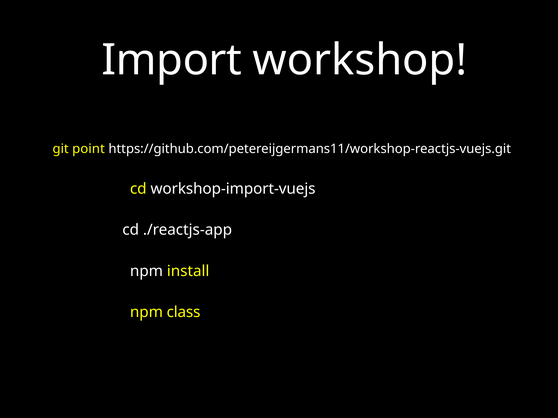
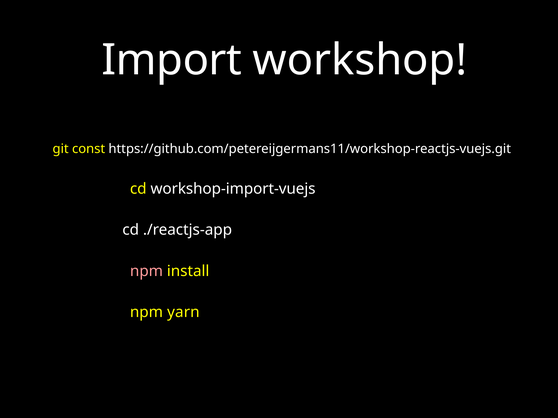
point: point -> const (89, 149)
npm colour: white -> pink (146, 271)
class: class -> yarn (183, 313)
